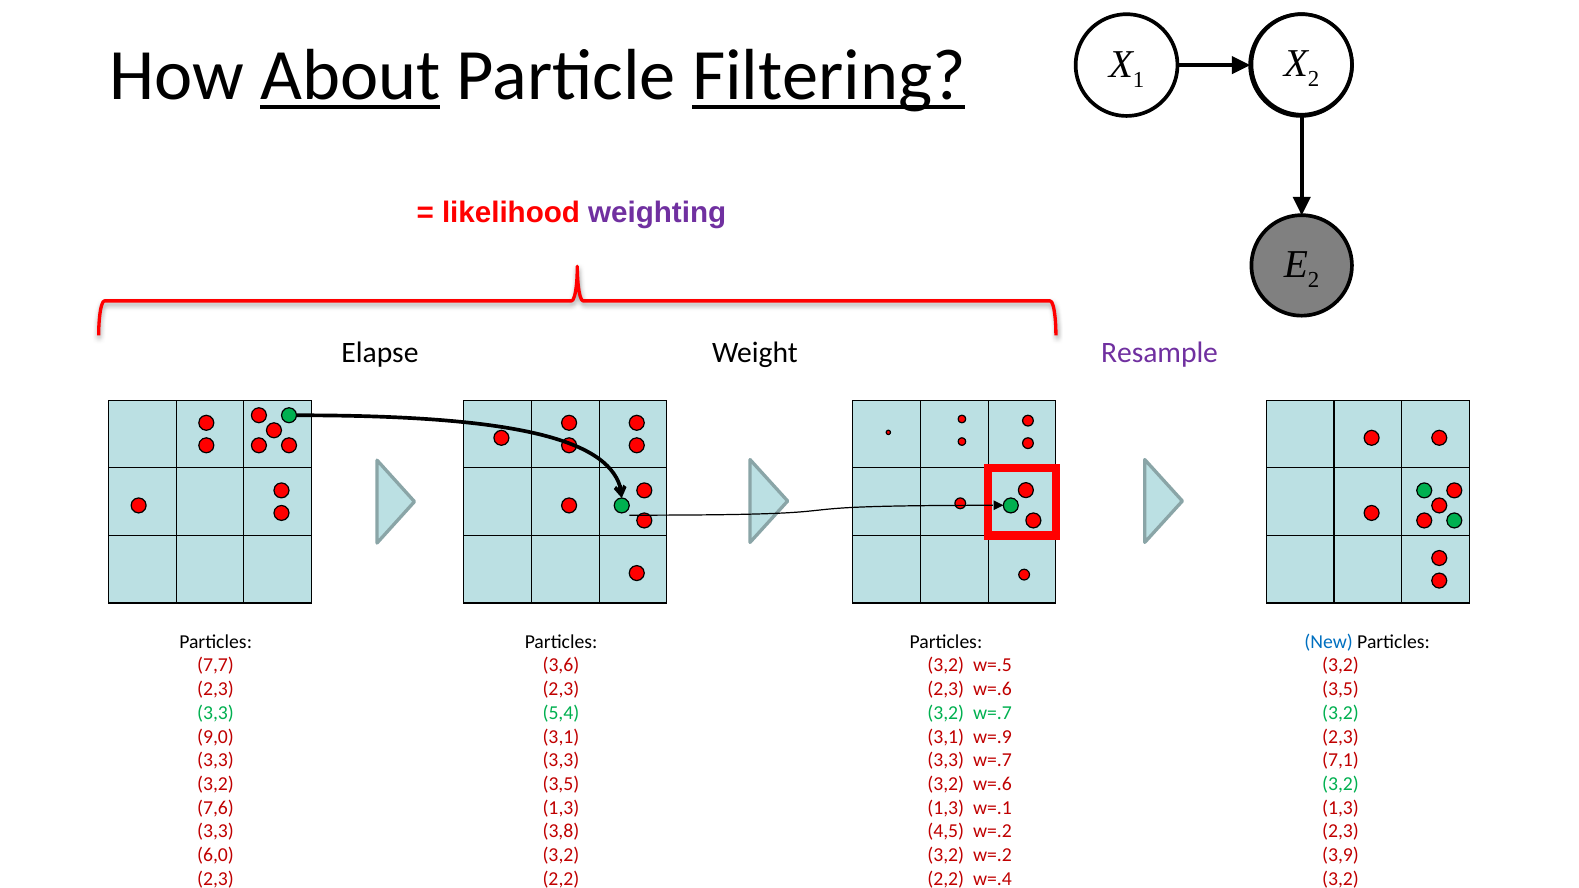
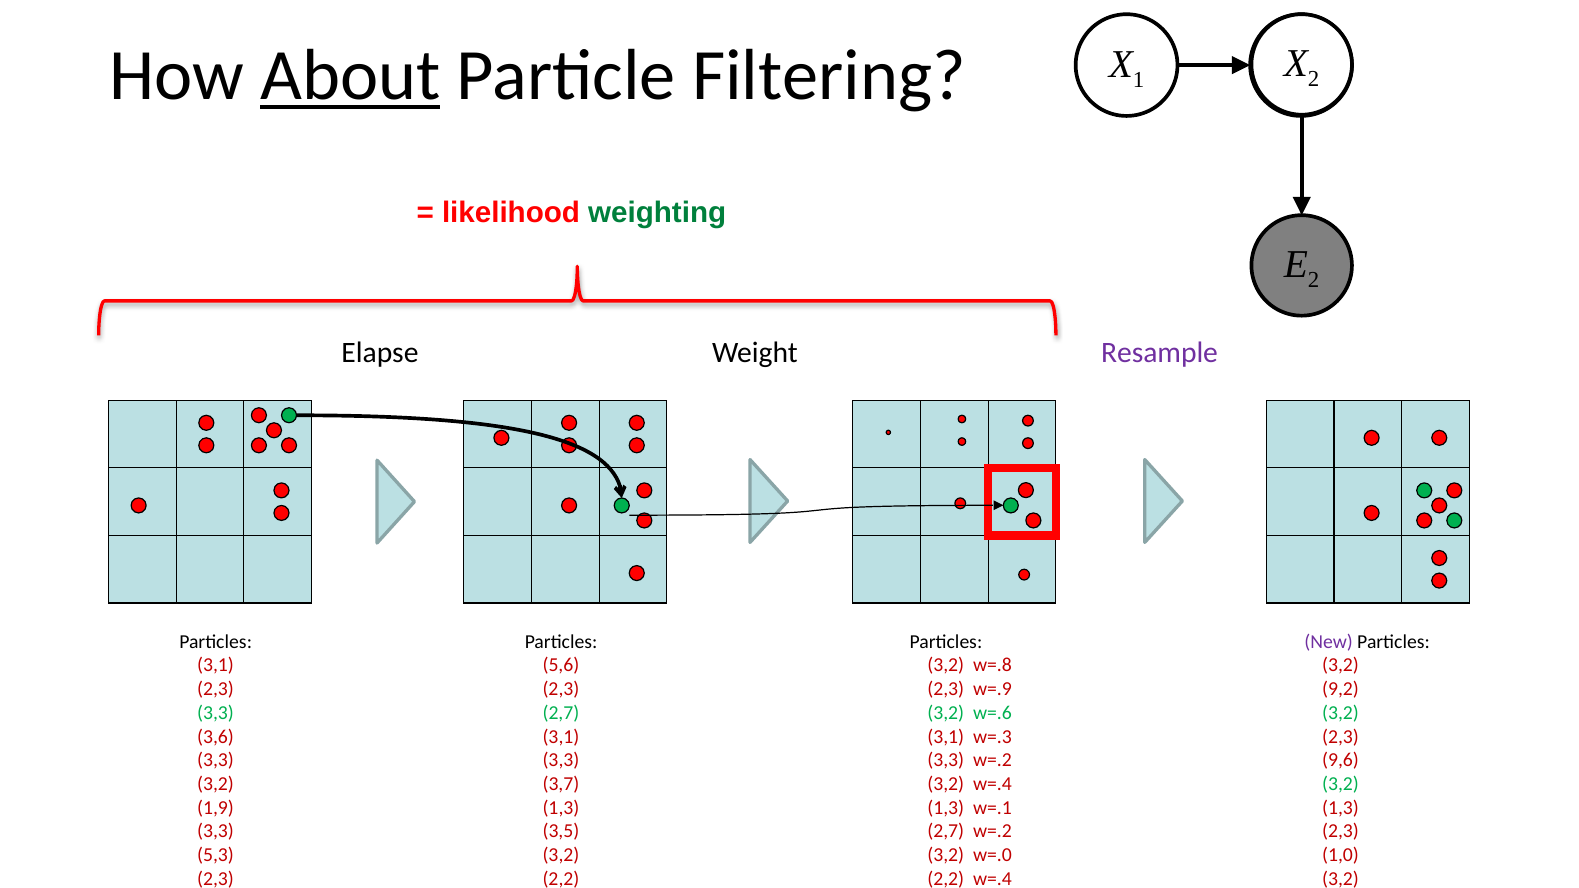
Filtering underline: present -> none (829, 76)
weighting colour: purple -> green (657, 213)
New colour: blue -> purple (1329, 642)
7,7: 7,7 -> 3,1 (215, 666)
3,6: 3,6 -> 5,6 (561, 666)
w=.5: w=.5 -> w=.8 (992, 666)
2,3 w=.6: w=.6 -> w=.9 (992, 689)
3,5: 3,5 -> 9,2 (1341, 689)
5,4: 5,4 -> 2,7 (561, 713)
3,2 w=.7: w=.7 -> w=.6 (992, 713)
9,0: 9,0 -> 3,6 (215, 737)
w=.9: w=.9 -> w=.3 (992, 737)
3,3 w=.7: w=.7 -> w=.2 (992, 760)
7,1: 7,1 -> 9,6 (1341, 760)
3,5: 3,5 -> 3,7 (561, 784)
3,2 w=.6: w=.6 -> w=.4 (992, 784)
7,6: 7,6 -> 1,9 (215, 808)
3,8: 3,8 -> 3,5 (561, 831)
4,5: 4,5 -> 2,7 (946, 831)
6,0: 6,0 -> 5,3 (215, 855)
3,2 w=.2: w=.2 -> w=.0 (992, 855)
3,9: 3,9 -> 1,0 (1341, 855)
